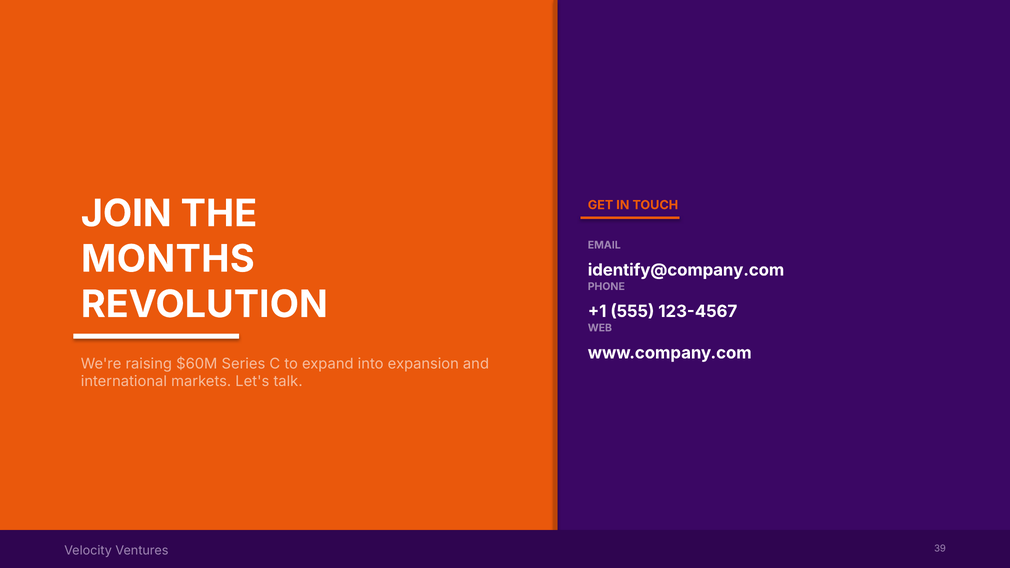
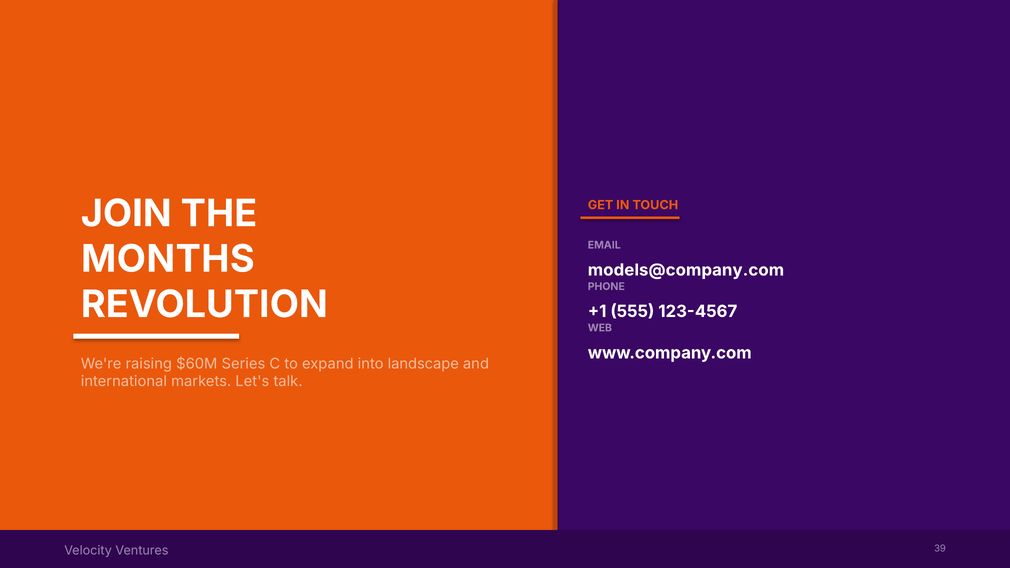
identify@company.com: identify@company.com -> models@company.com (686, 270)
expansion: expansion -> landscape (423, 364)
